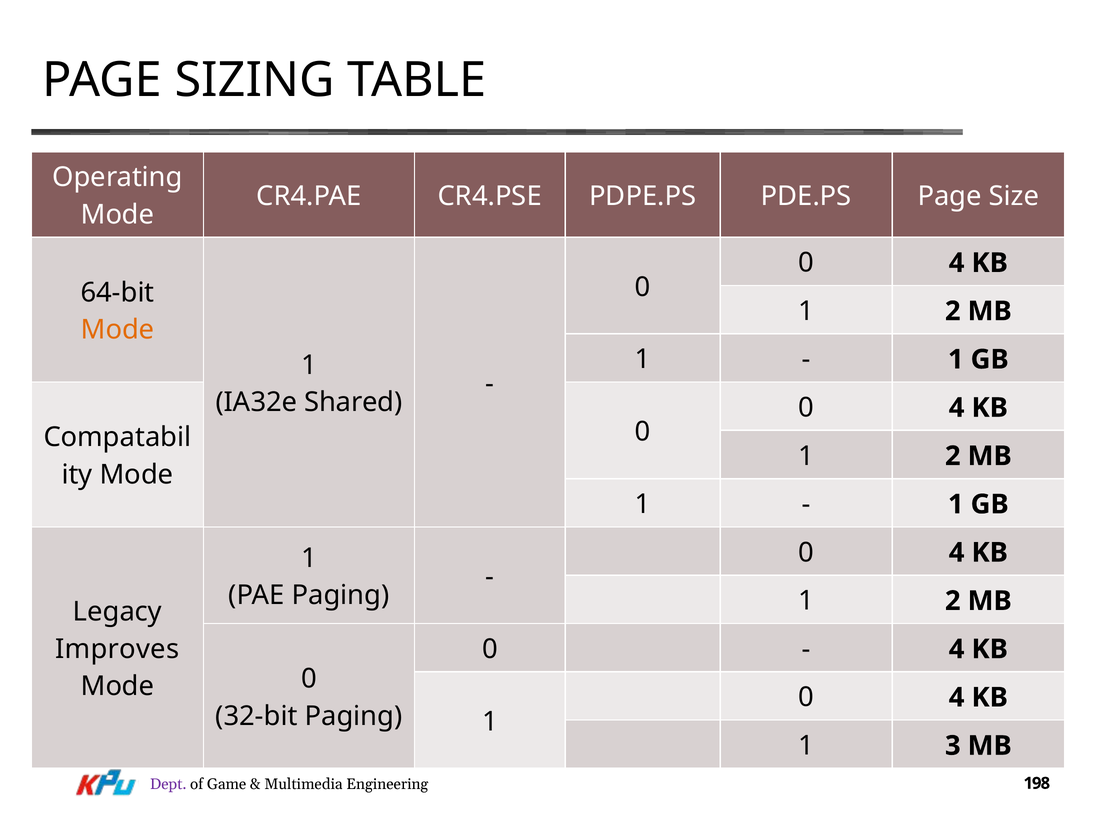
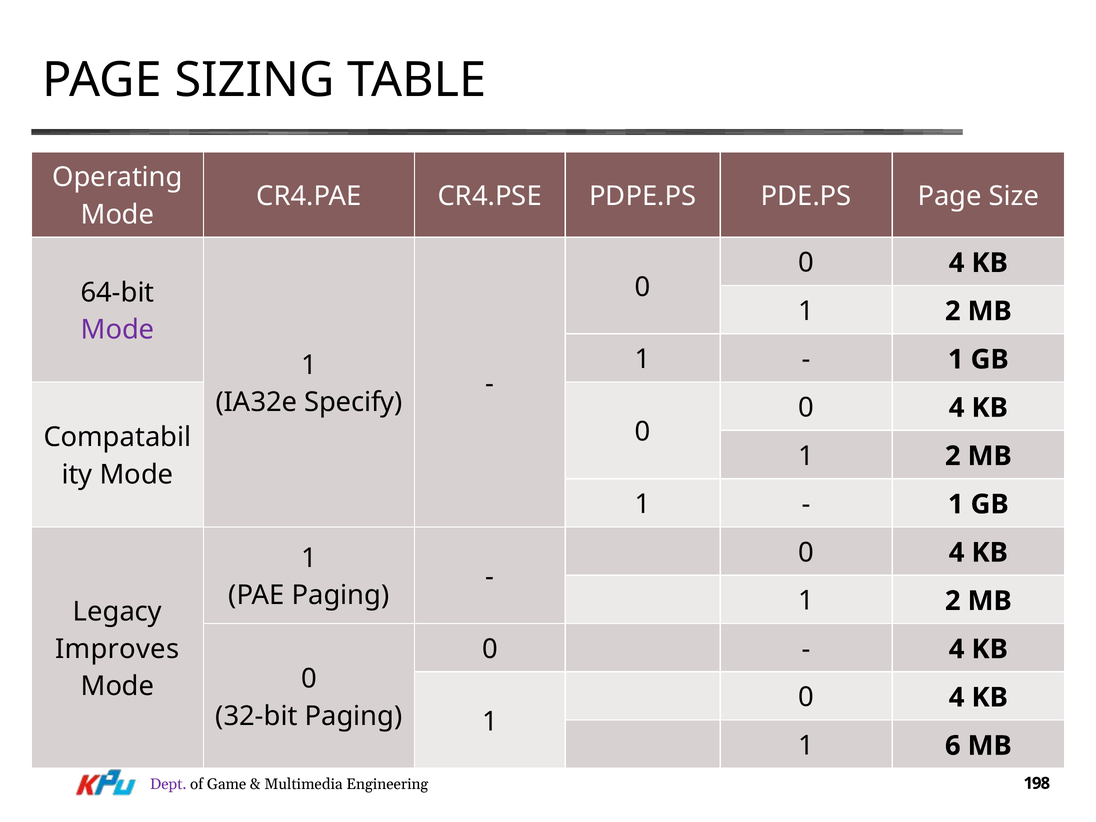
Mode colour: orange -> purple (118, 330)
Shared: Shared -> Specify (353, 402)
3: 3 -> 6 (953, 746)
